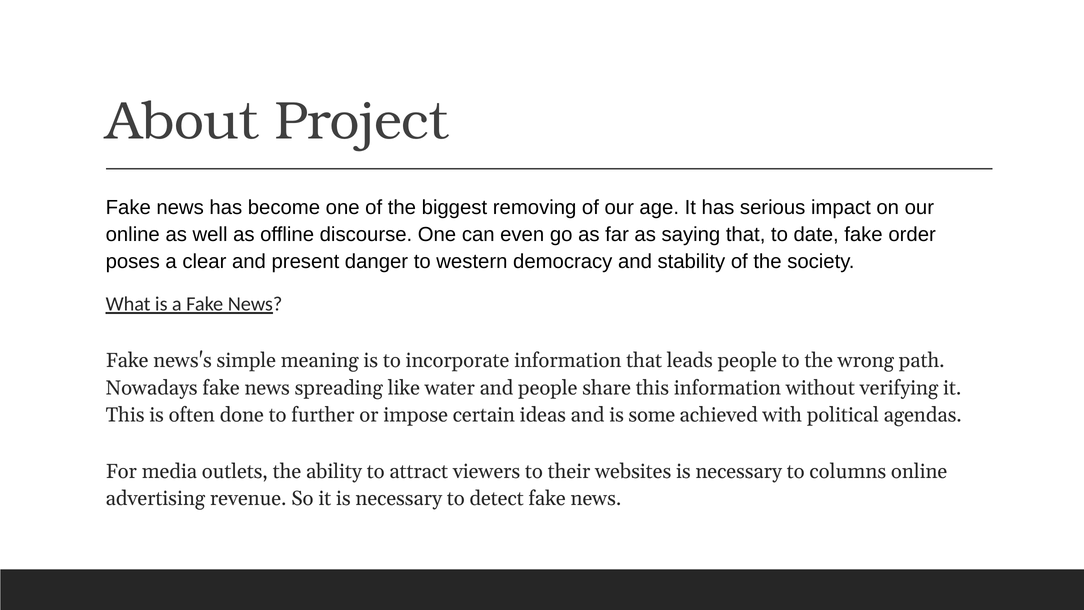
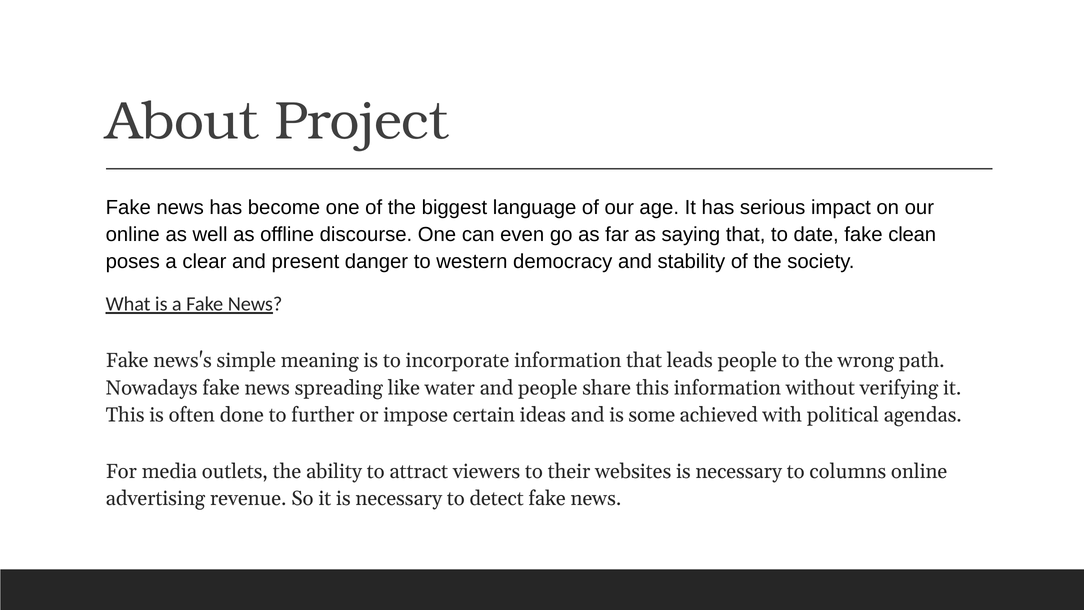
removing: removing -> language (535, 208)
order: order -> clean (912, 234)
